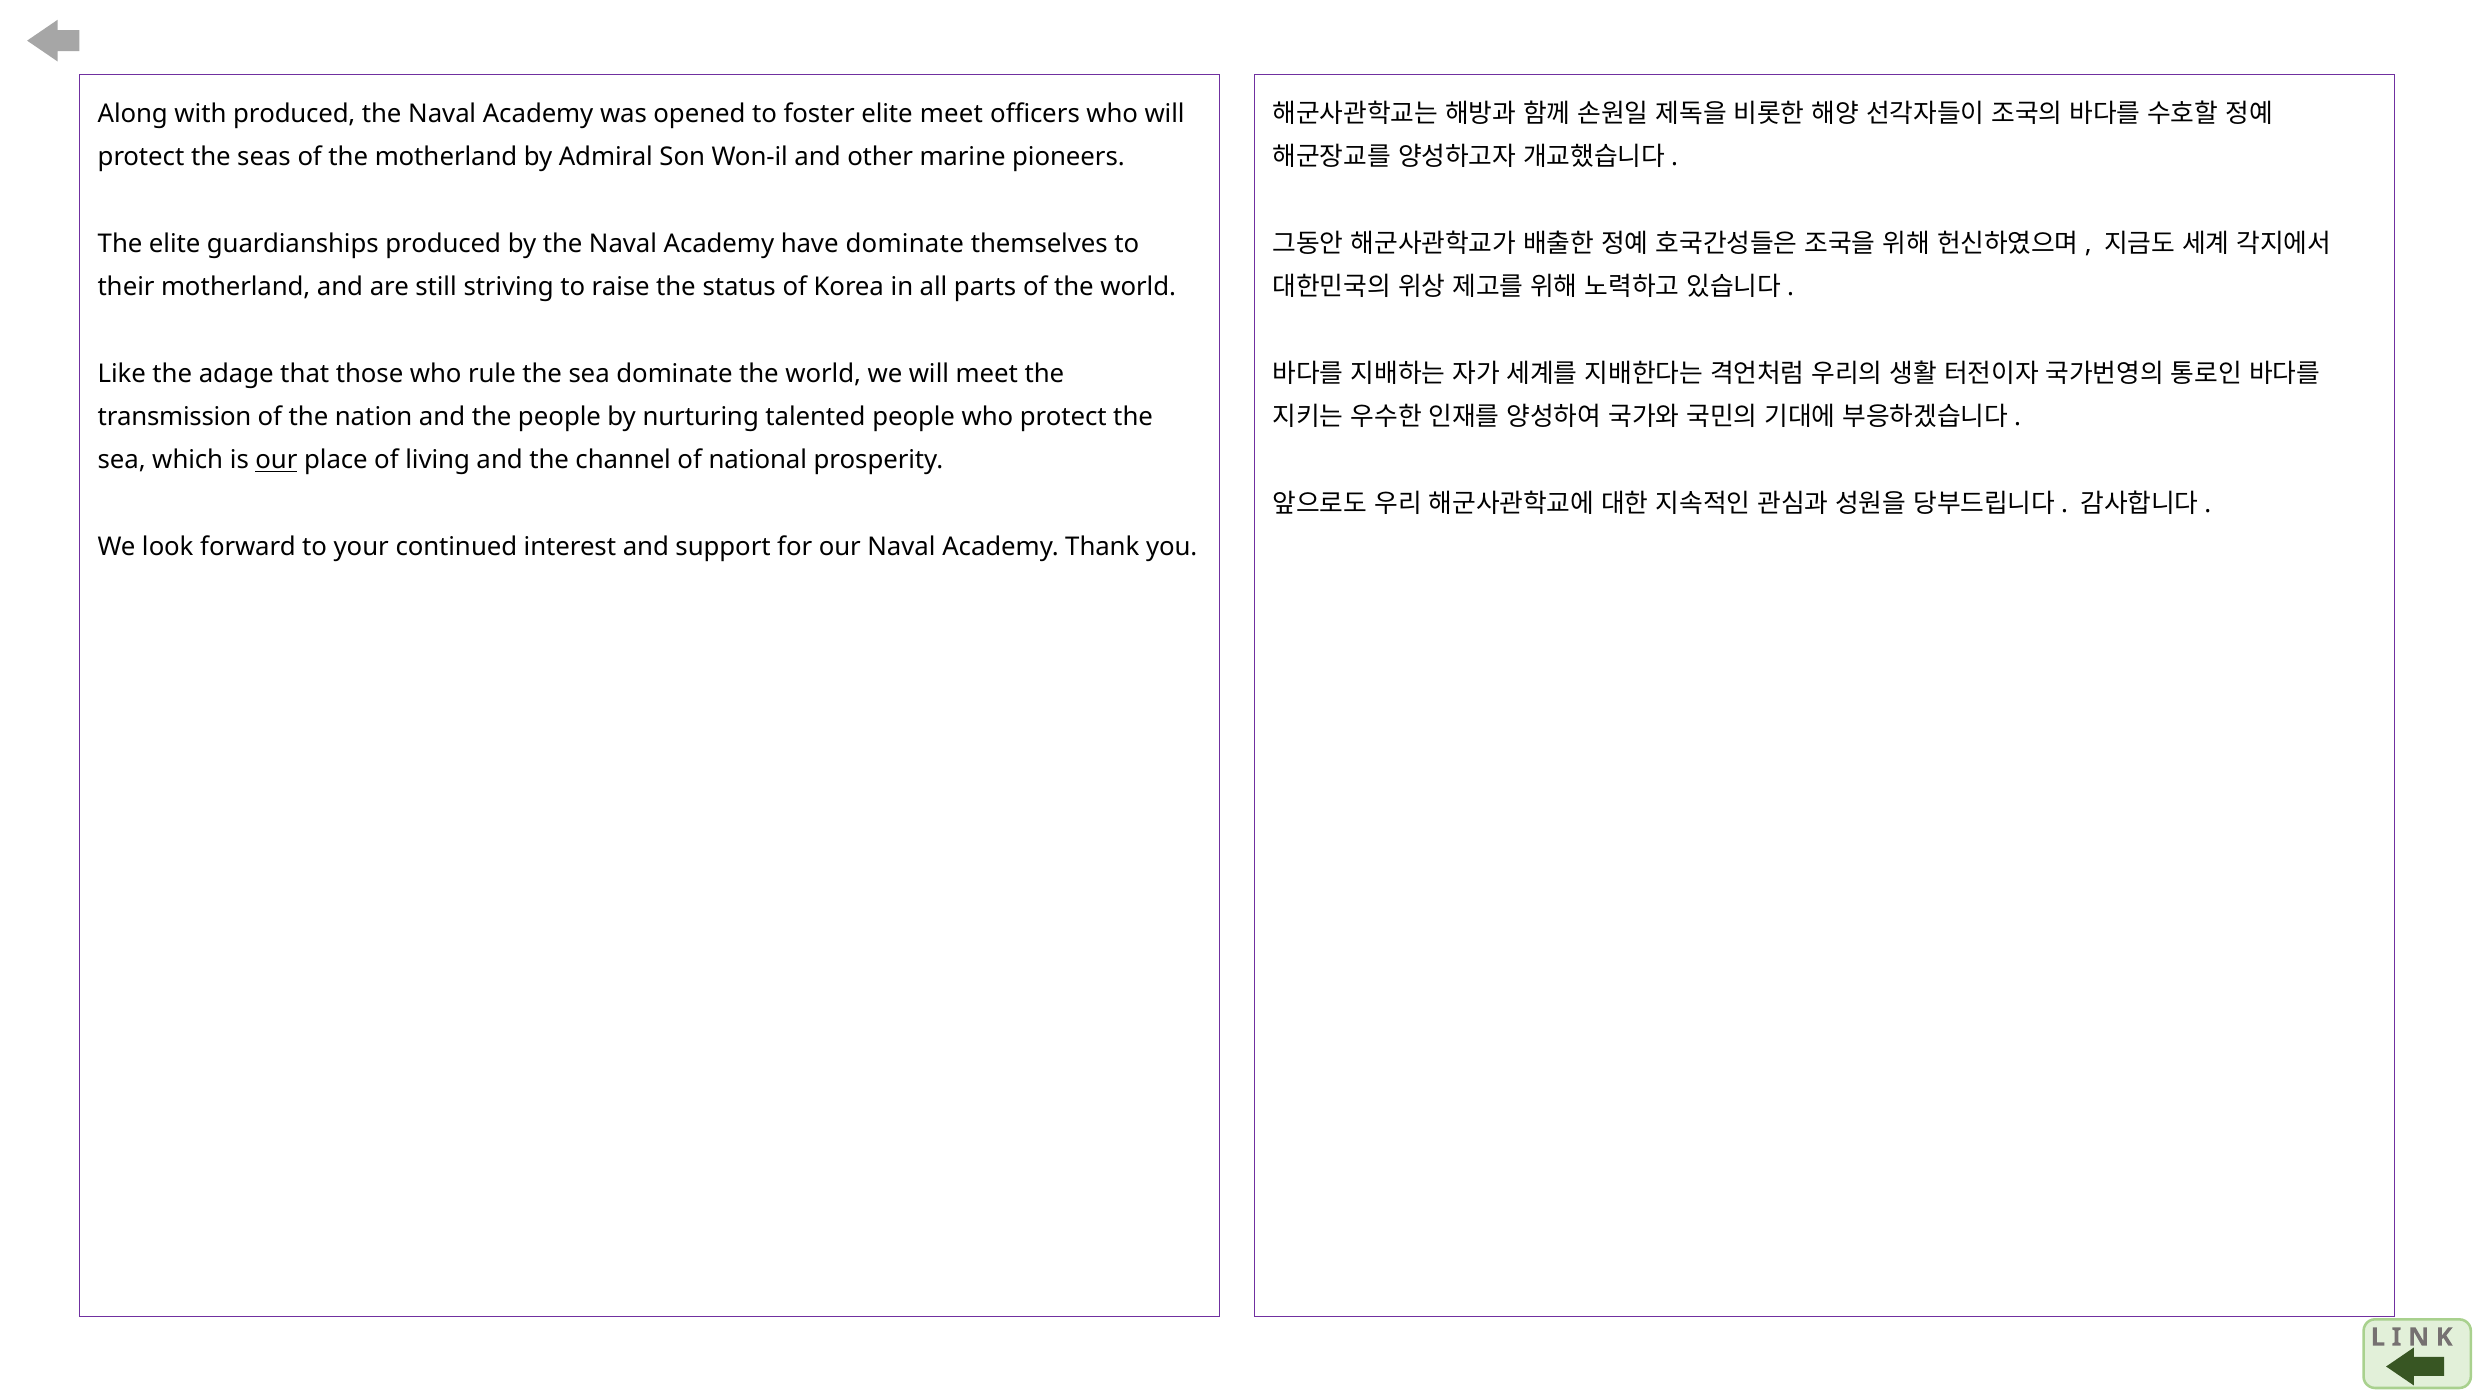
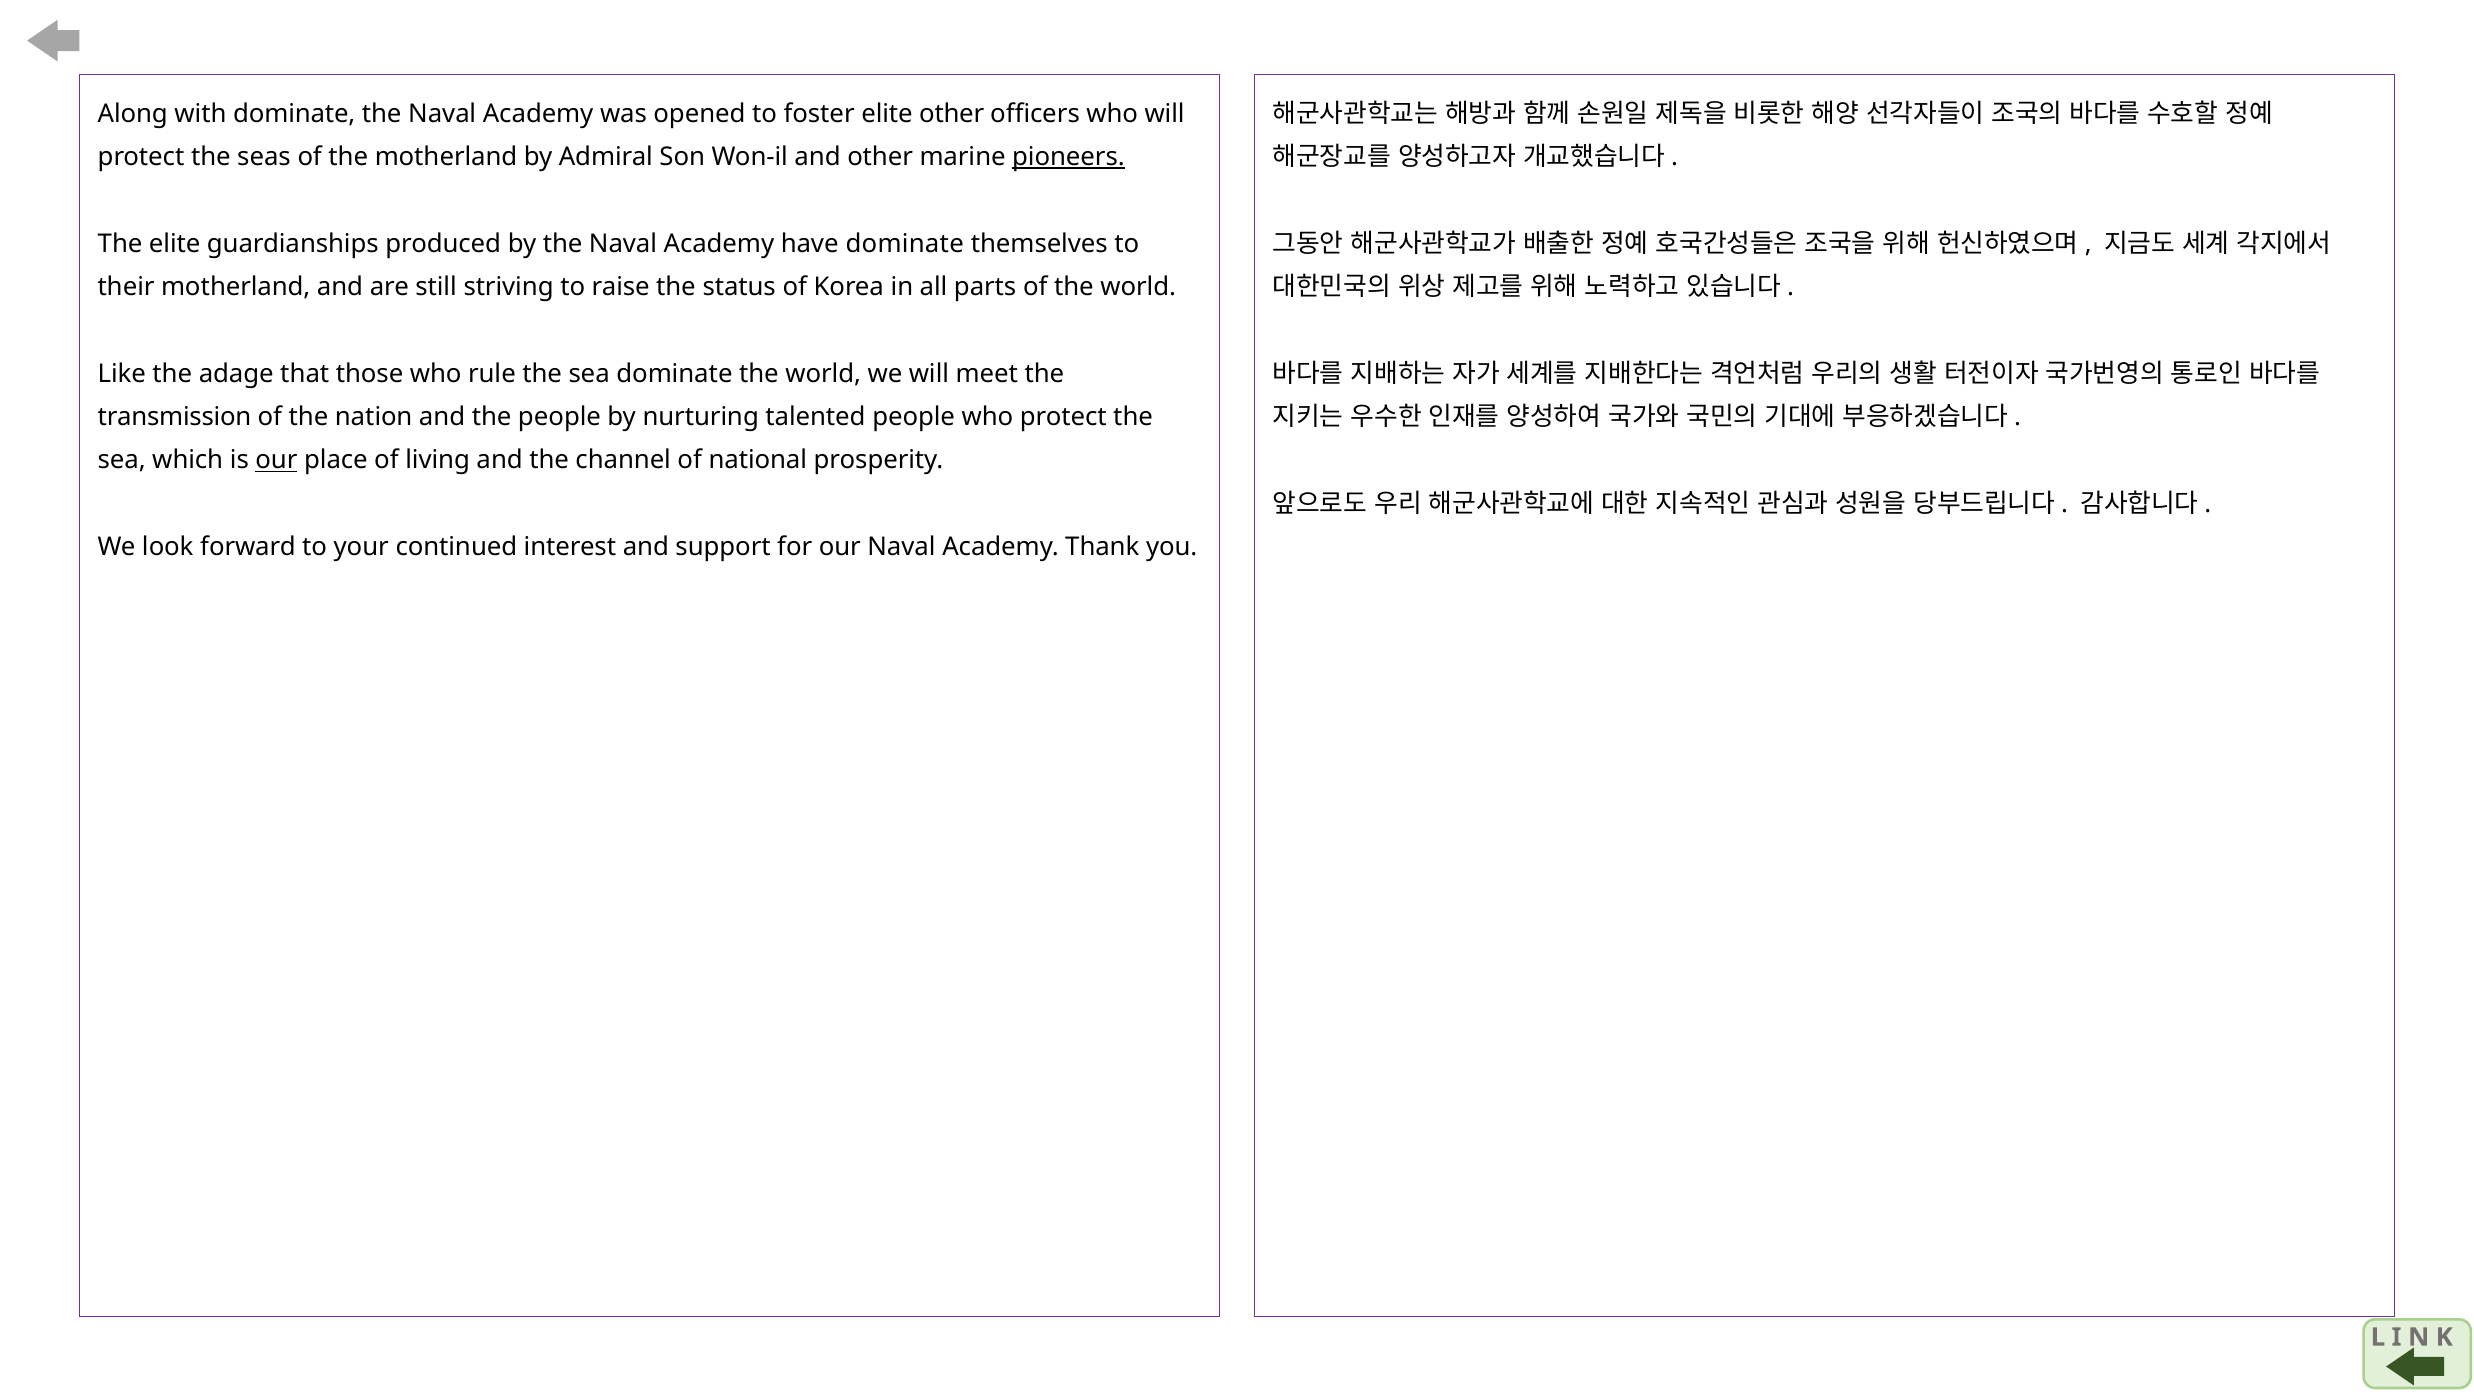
with produced: produced -> dominate (294, 114)
elite meet: meet -> other (952, 114)
pioneers underline: none -> present (1068, 157)
